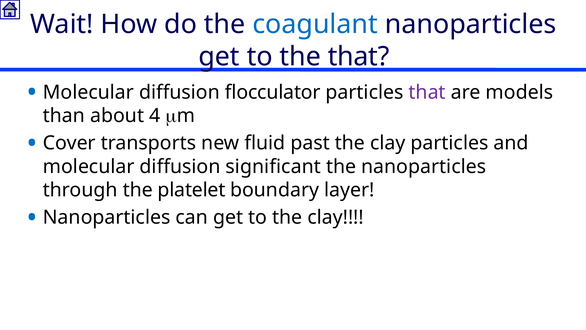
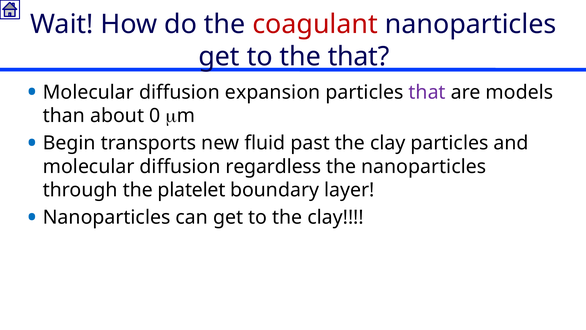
coagulant colour: blue -> red (315, 24)
flocculator: flocculator -> expansion (273, 92)
4: 4 -> 0 (155, 116)
Cover: Cover -> Begin (69, 143)
significant: significant -> regardless (273, 166)
